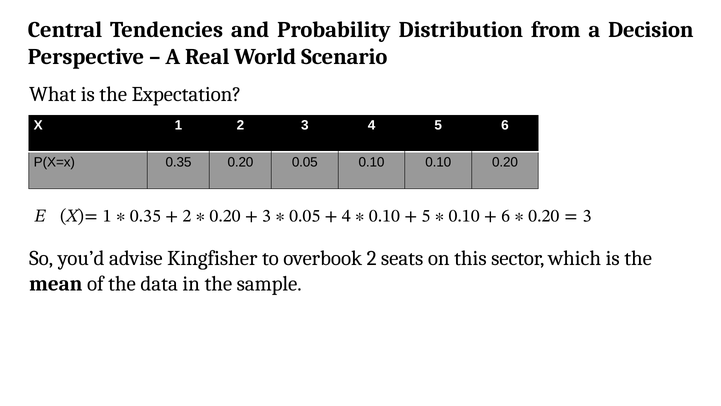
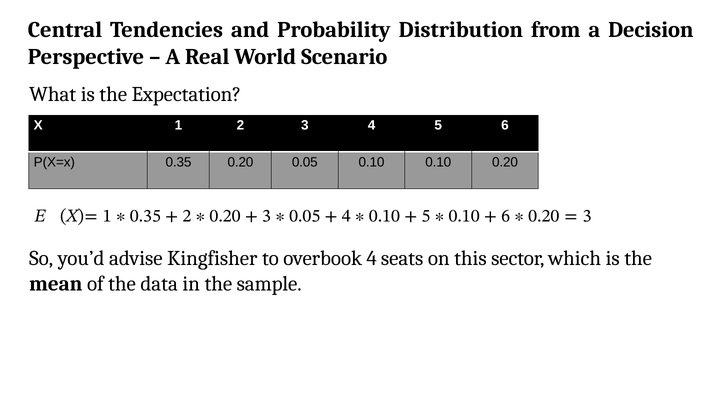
overbook 2: 2 -> 4 (372, 258)
